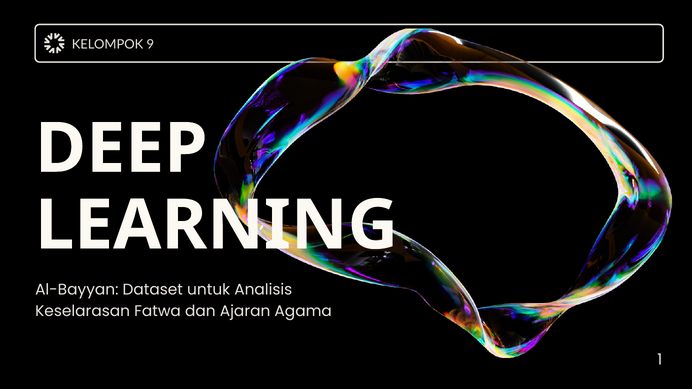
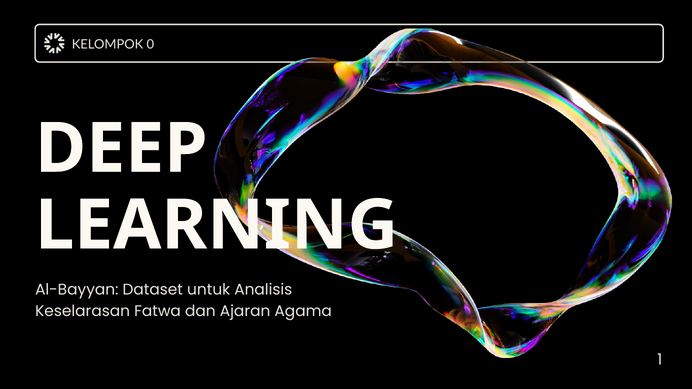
9: 9 -> 0 (150, 45)
